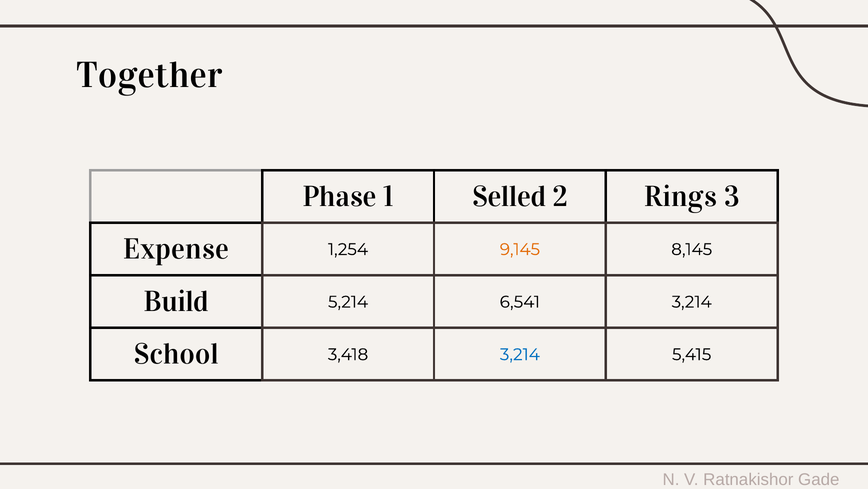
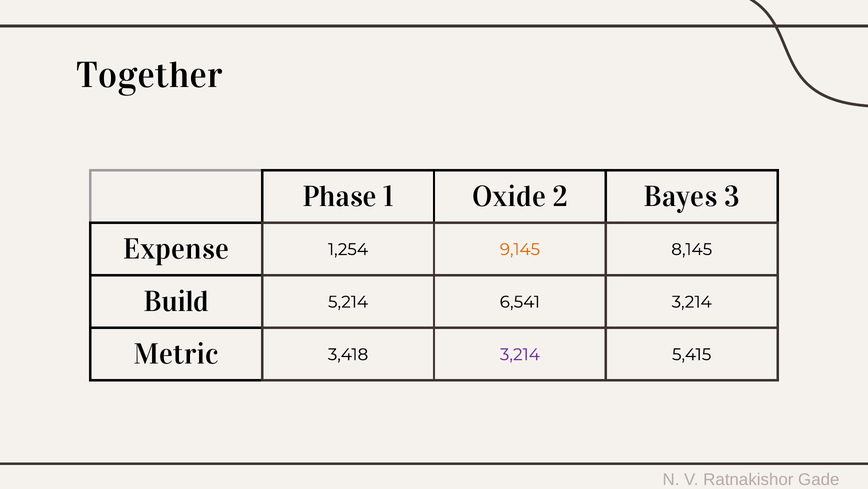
Selled: Selled -> Oxide (509, 196)
Rings: Rings -> Bayes (681, 196)
School: School -> Metric (176, 354)
3,214 colour: blue -> purple (520, 354)
